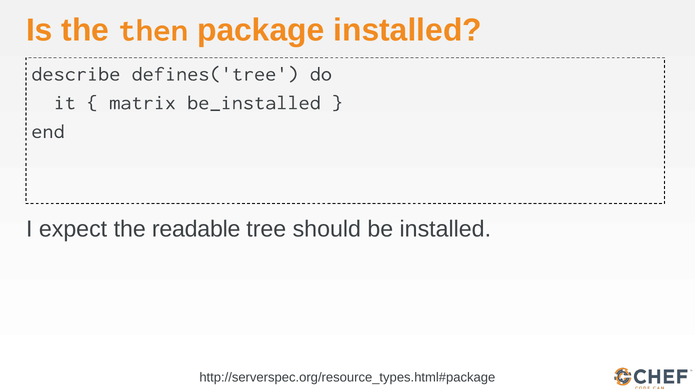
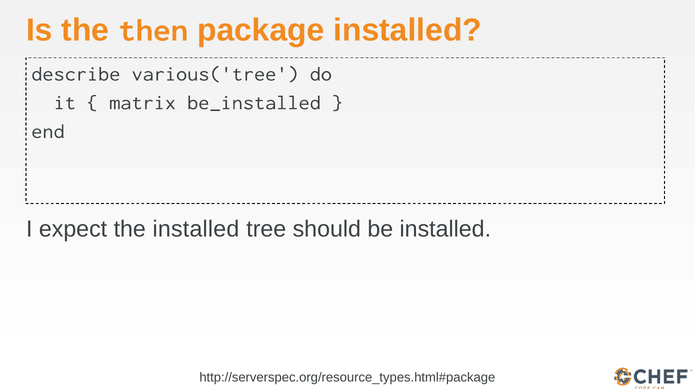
defines('tree: defines('tree -> various('tree (215, 74)
the readable: readable -> installed (196, 229)
